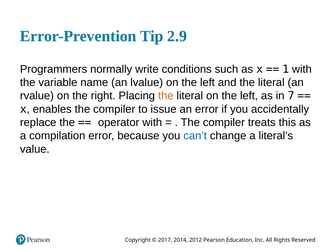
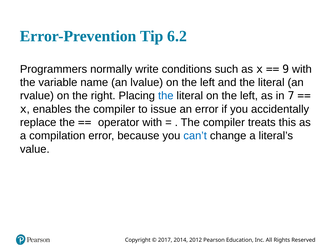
2.9: 2.9 -> 6.2 (177, 36)
1: 1 -> 9 (286, 69)
the colour: orange -> blue (166, 96)
